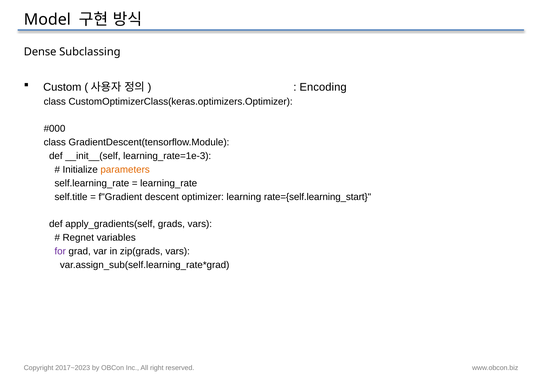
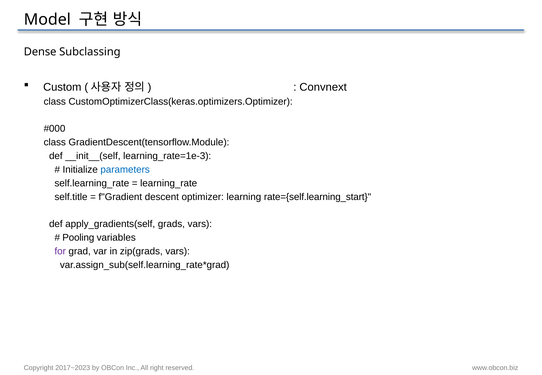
Encoding: Encoding -> Convnext (323, 87)
parameters colour: orange -> blue (125, 170)
Regnet: Regnet -> Pooling (78, 238)
